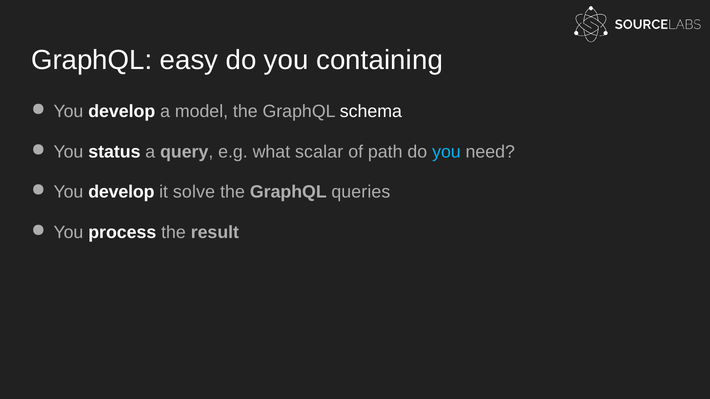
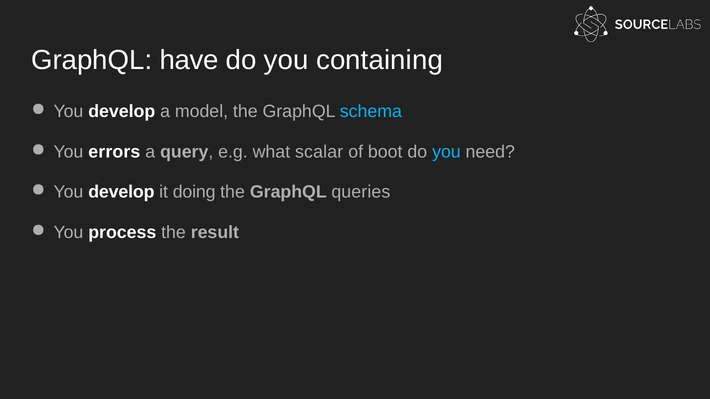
easy: easy -> have (189, 60)
schema colour: white -> light blue (371, 112)
status: status -> errors (114, 152)
path: path -> boot (385, 152)
solve: solve -> doing (194, 192)
